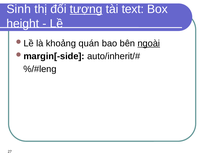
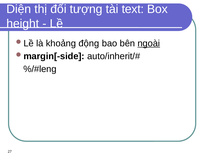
Sinh: Sinh -> Diện (19, 9)
tượng underline: present -> none (86, 9)
quán: quán -> động (89, 43)
